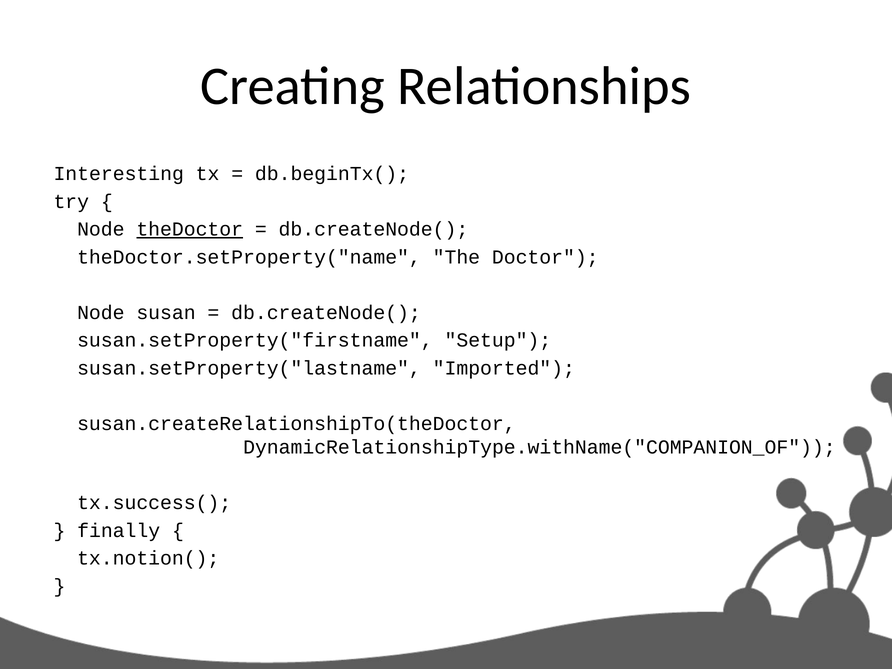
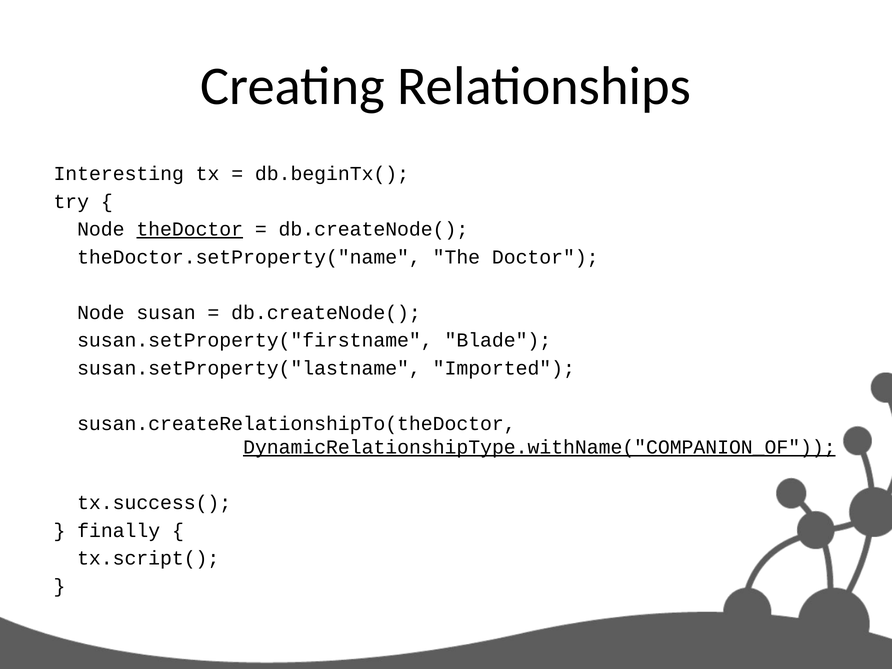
Setup: Setup -> Blade (498, 340)
DynamicRelationshipType.withName("COMPANION_OF underline: none -> present (539, 447)
tx.notion(: tx.notion( -> tx.script( (148, 558)
